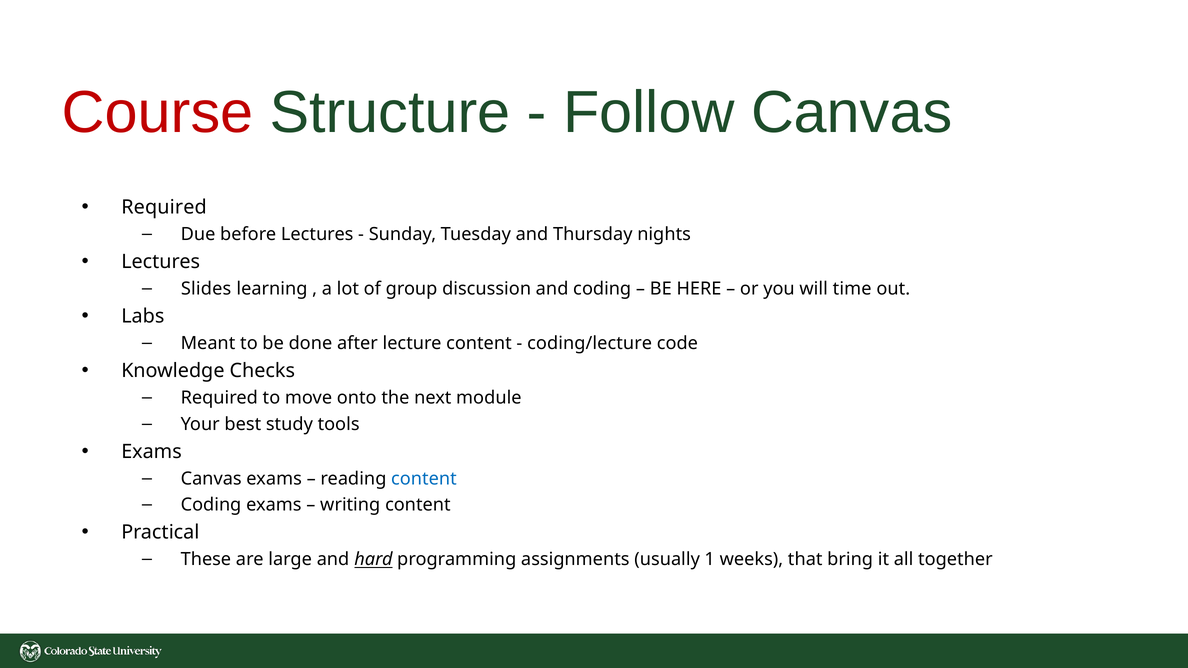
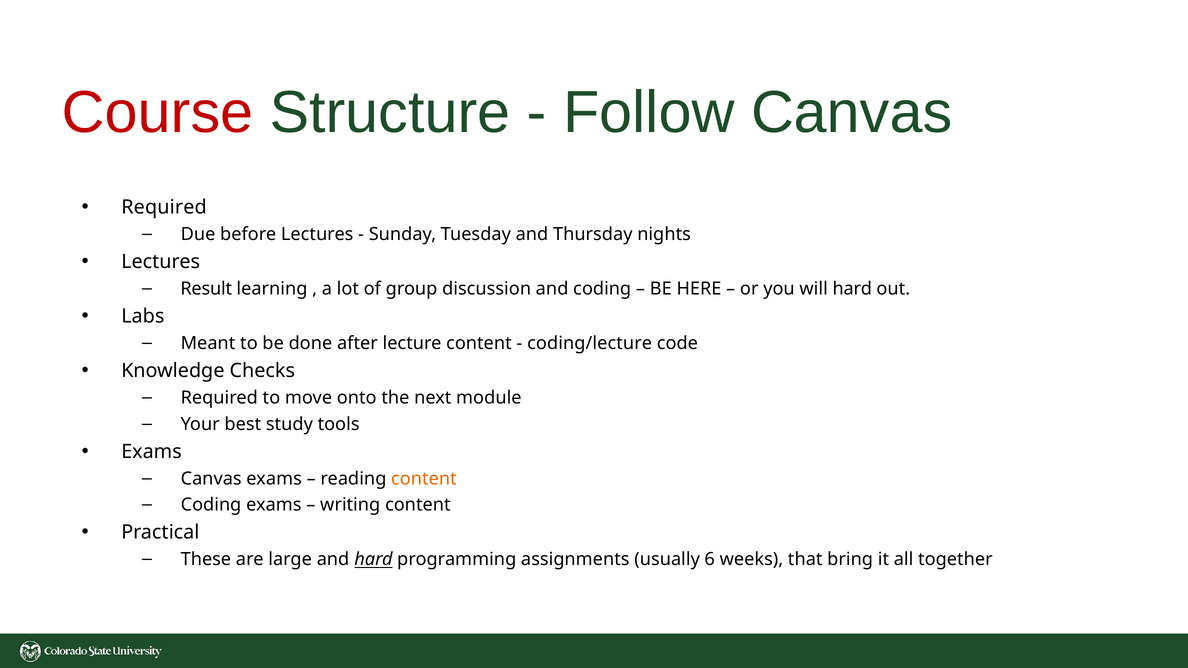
Slides: Slides -> Result (206, 289)
will time: time -> hard (852, 289)
content colour: blue -> orange (424, 479)
1: 1 -> 6 (710, 560)
